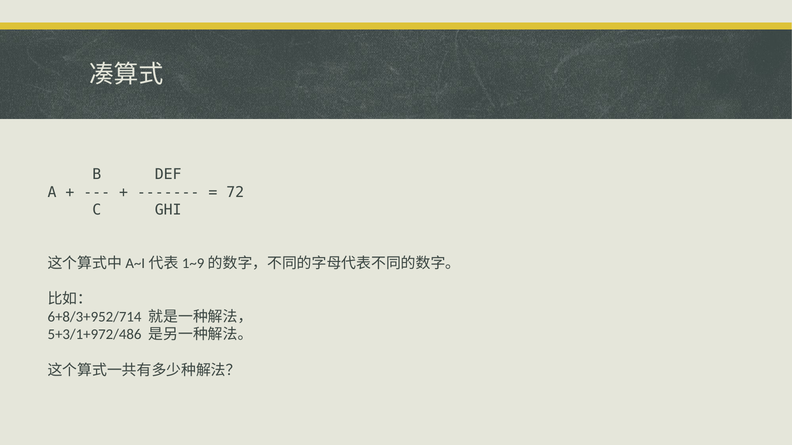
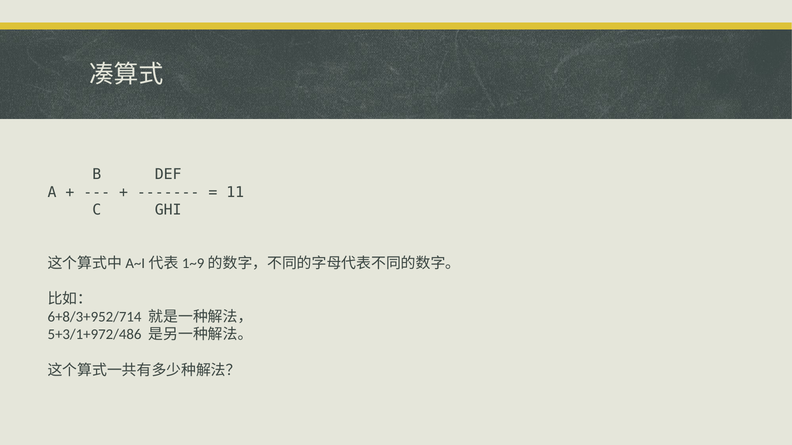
72: 72 -> 11 (235, 192)
